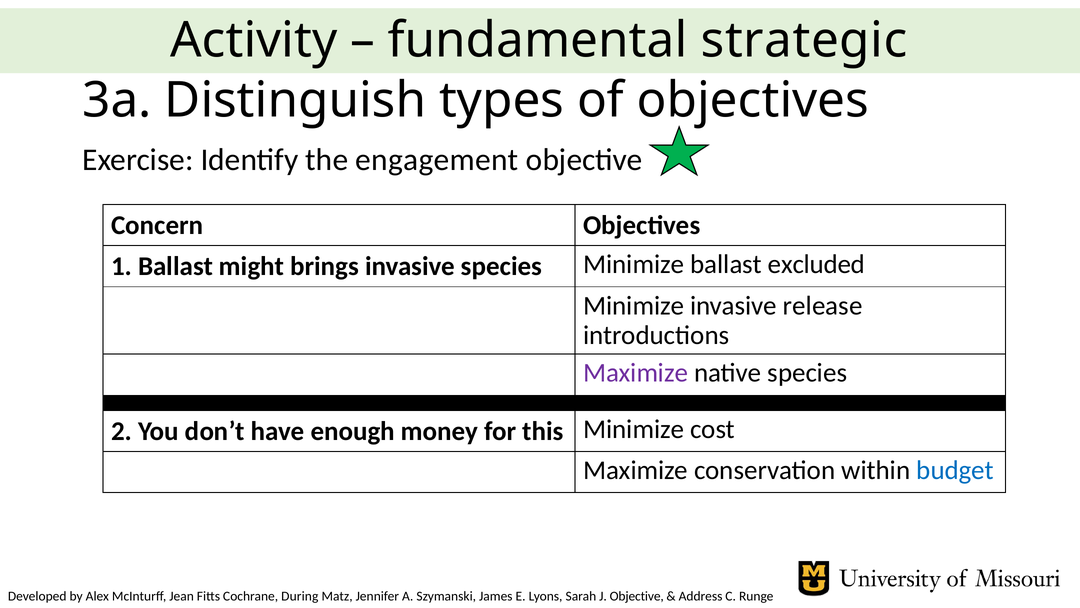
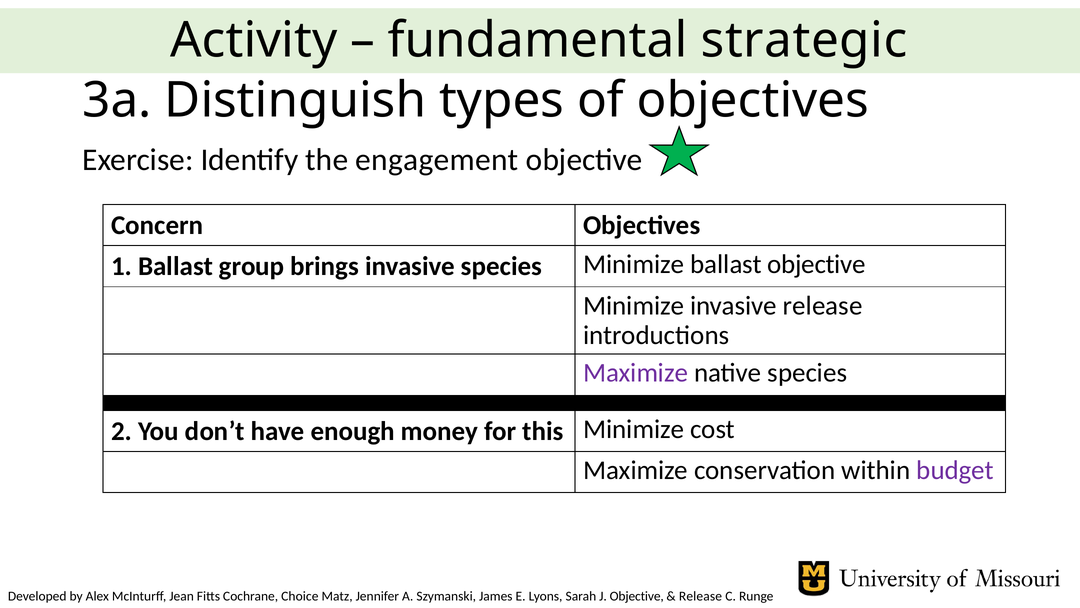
might: might -> group (252, 266)
ballast excluded: excluded -> objective (816, 264)
budget colour: blue -> purple (955, 470)
During: During -> Choice (300, 596)
Address: Address -> Release (700, 596)
